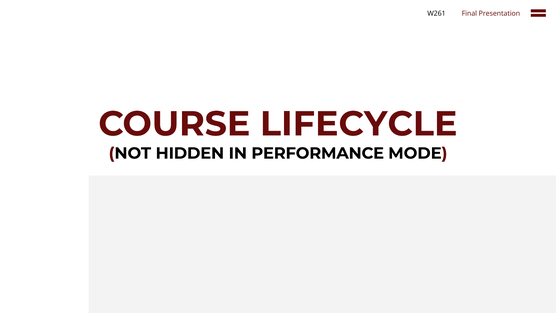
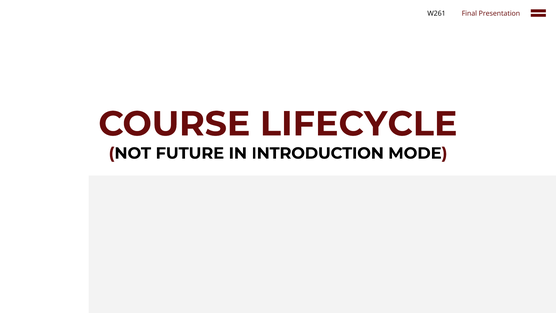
HIDDEN: HIDDEN -> FUTURE (190, 153)
PERFORMANCE: PERFORMANCE -> INTRODUCTION (318, 153)
